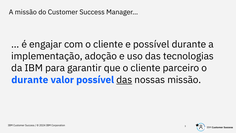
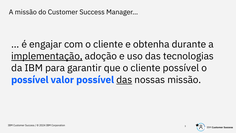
e possível: possível -> obtenha (151, 44)
implementação underline: none -> present (47, 56)
cliente parceiro: parceiro -> possível (181, 68)
durante: durante -> possível (30, 80)
